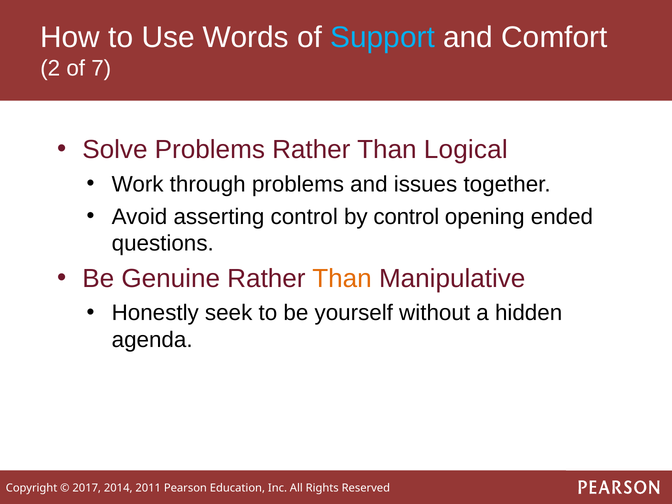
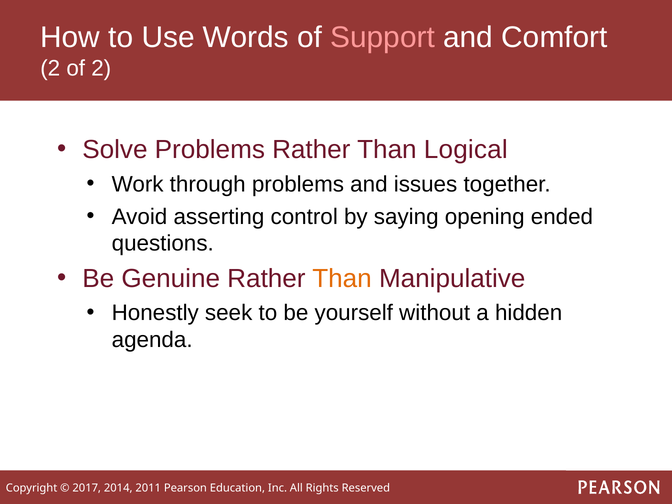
Support colour: light blue -> pink (383, 37)
of 7: 7 -> 2 (101, 68)
by control: control -> saying (406, 217)
